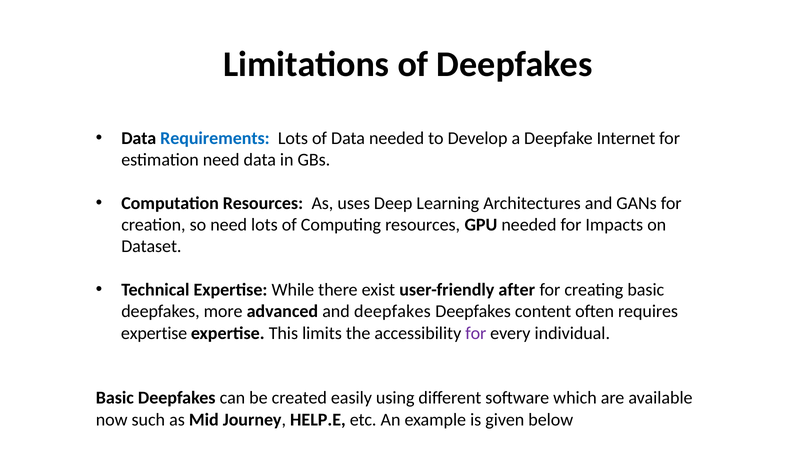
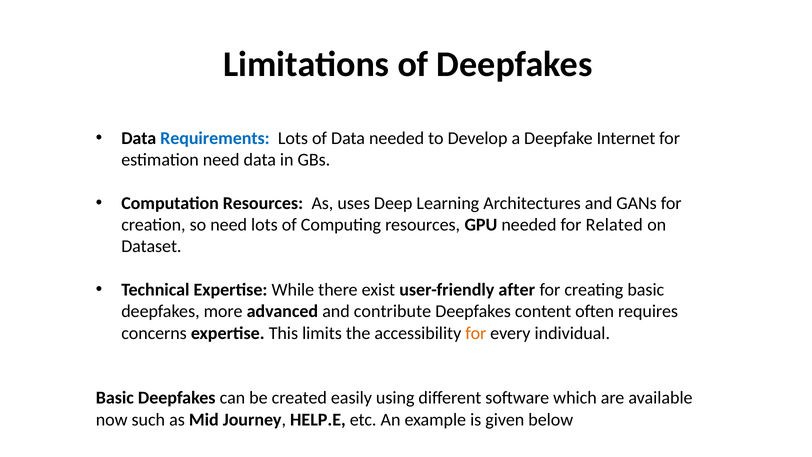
Impacts: Impacts -> Related (614, 225)
and deepfakes: deepfakes -> contribute (392, 311)
expertise: expertise -> concerns (154, 333)
for colour: purple -> orange (476, 333)
